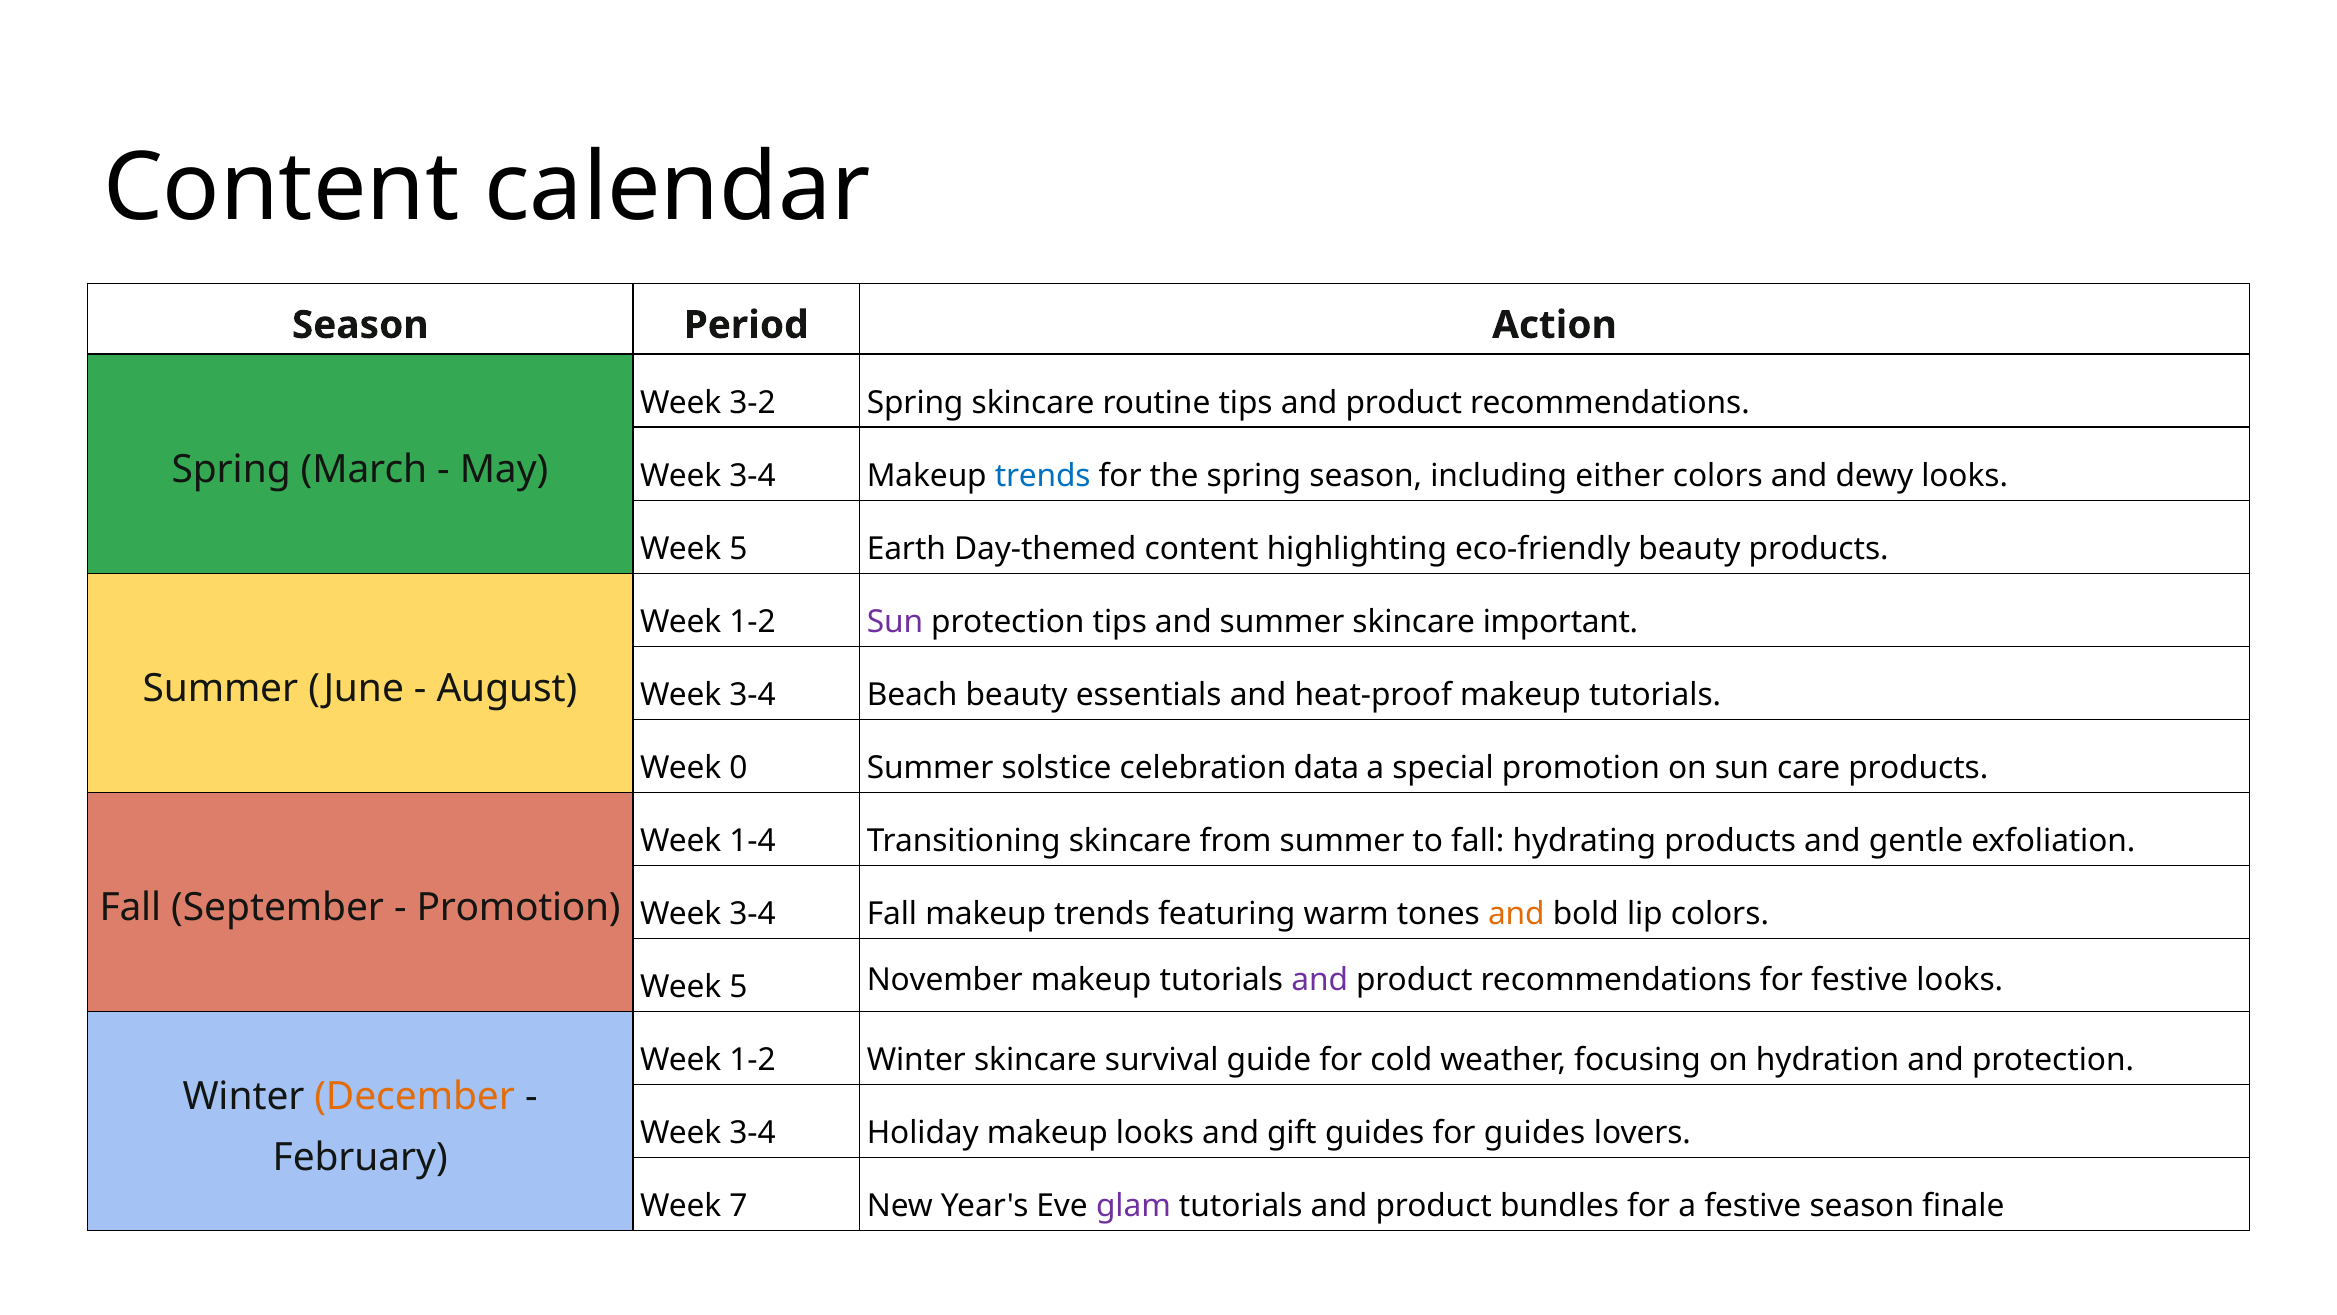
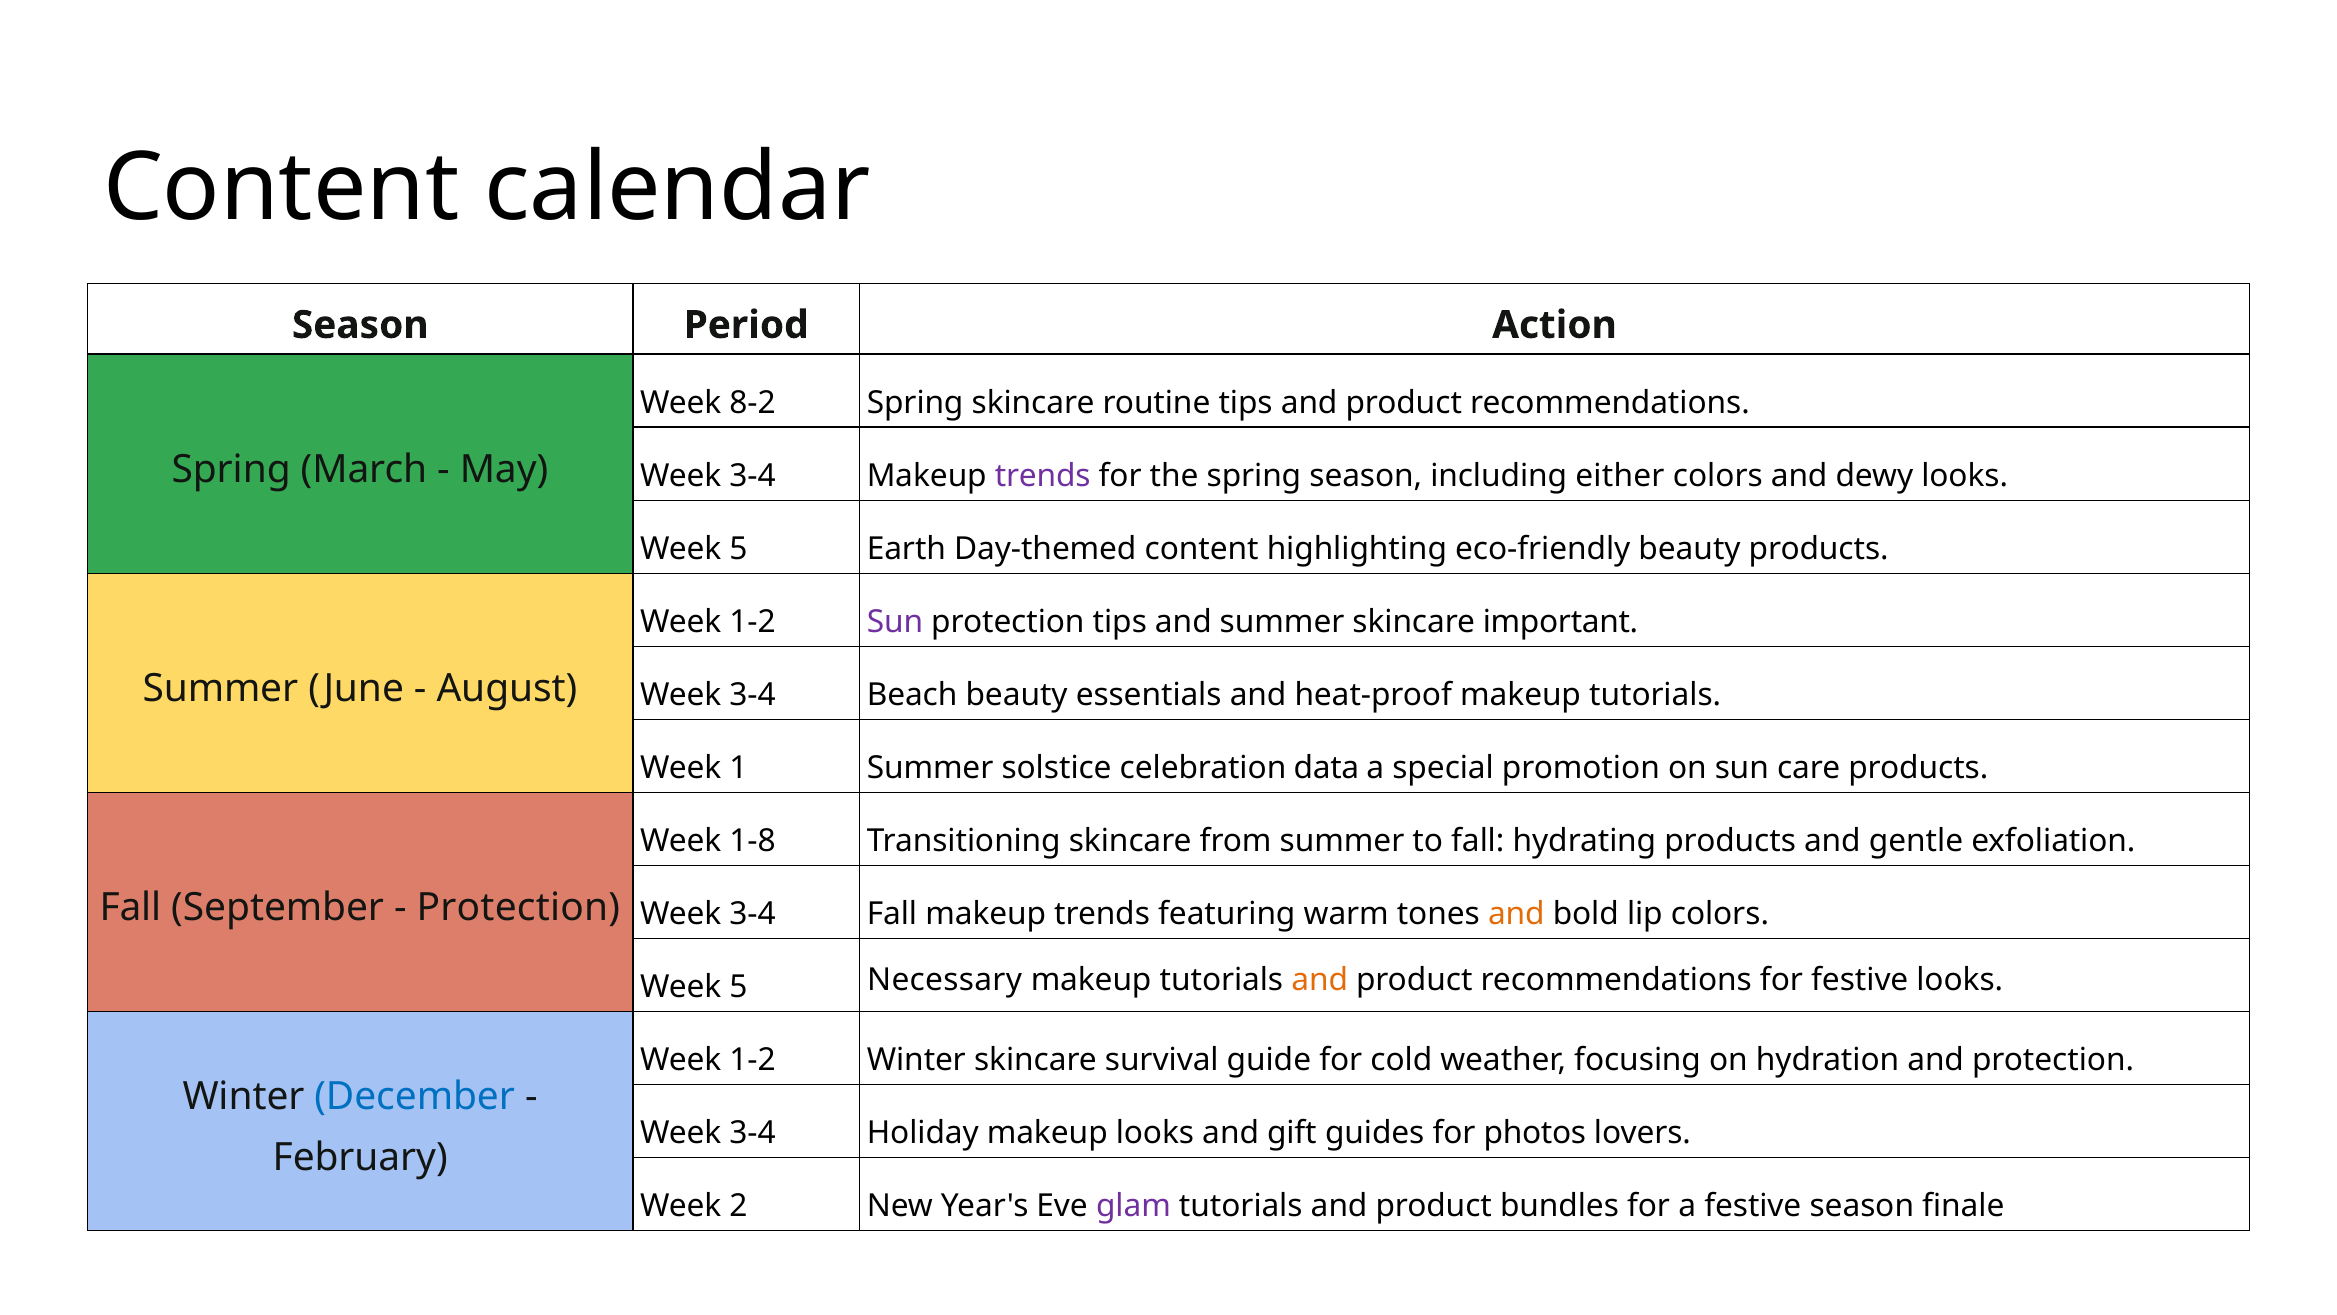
3-2: 3-2 -> 8-2 (753, 402)
trends colour: blue -> purple (1043, 475)
0: 0 -> 1 (738, 768)
1-4: 1-4 -> 1-8 (753, 841)
Promotion: Promotion -> Protection (518, 908)
November: November -> Necessary (945, 979)
and colour: purple -> orange (1320, 979)
December colour: orange -> blue (415, 1096)
for guides: guides -> photos (1535, 1133)
7: 7 -> 2 (738, 1206)
